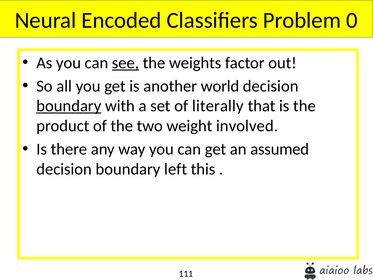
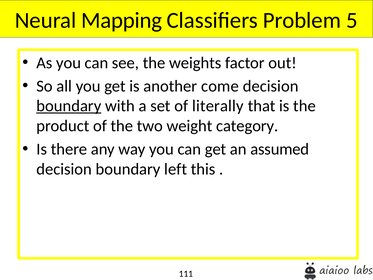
Encoded: Encoded -> Mapping (122, 20)
0: 0 -> 5 (352, 20)
see underline: present -> none (126, 63)
world: world -> come (220, 86)
involved: involved -> category (247, 126)
